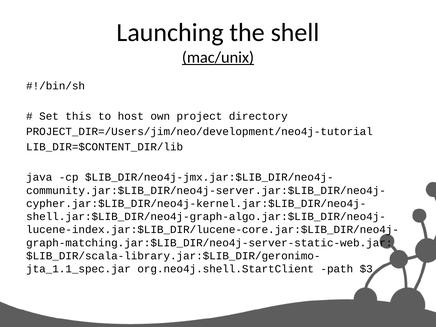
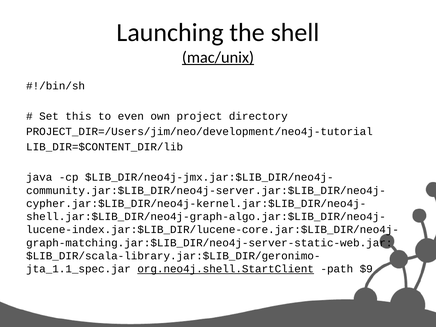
host: host -> even (131, 116)
org.neo4j.shell.StartClient underline: none -> present (226, 269)
$3: $3 -> $9 (366, 269)
